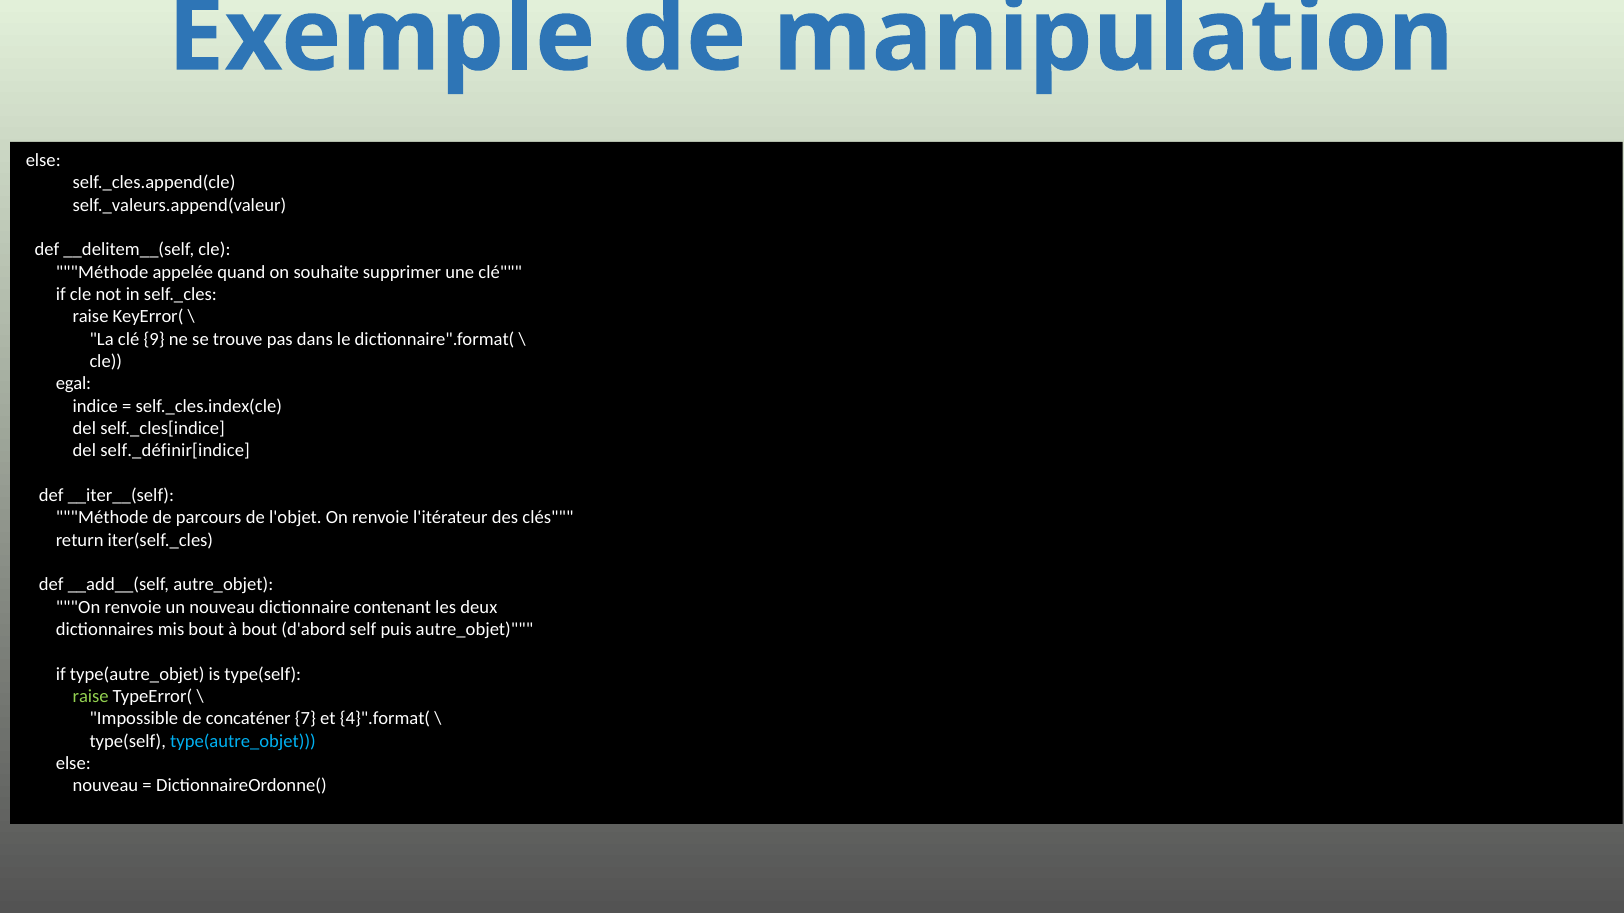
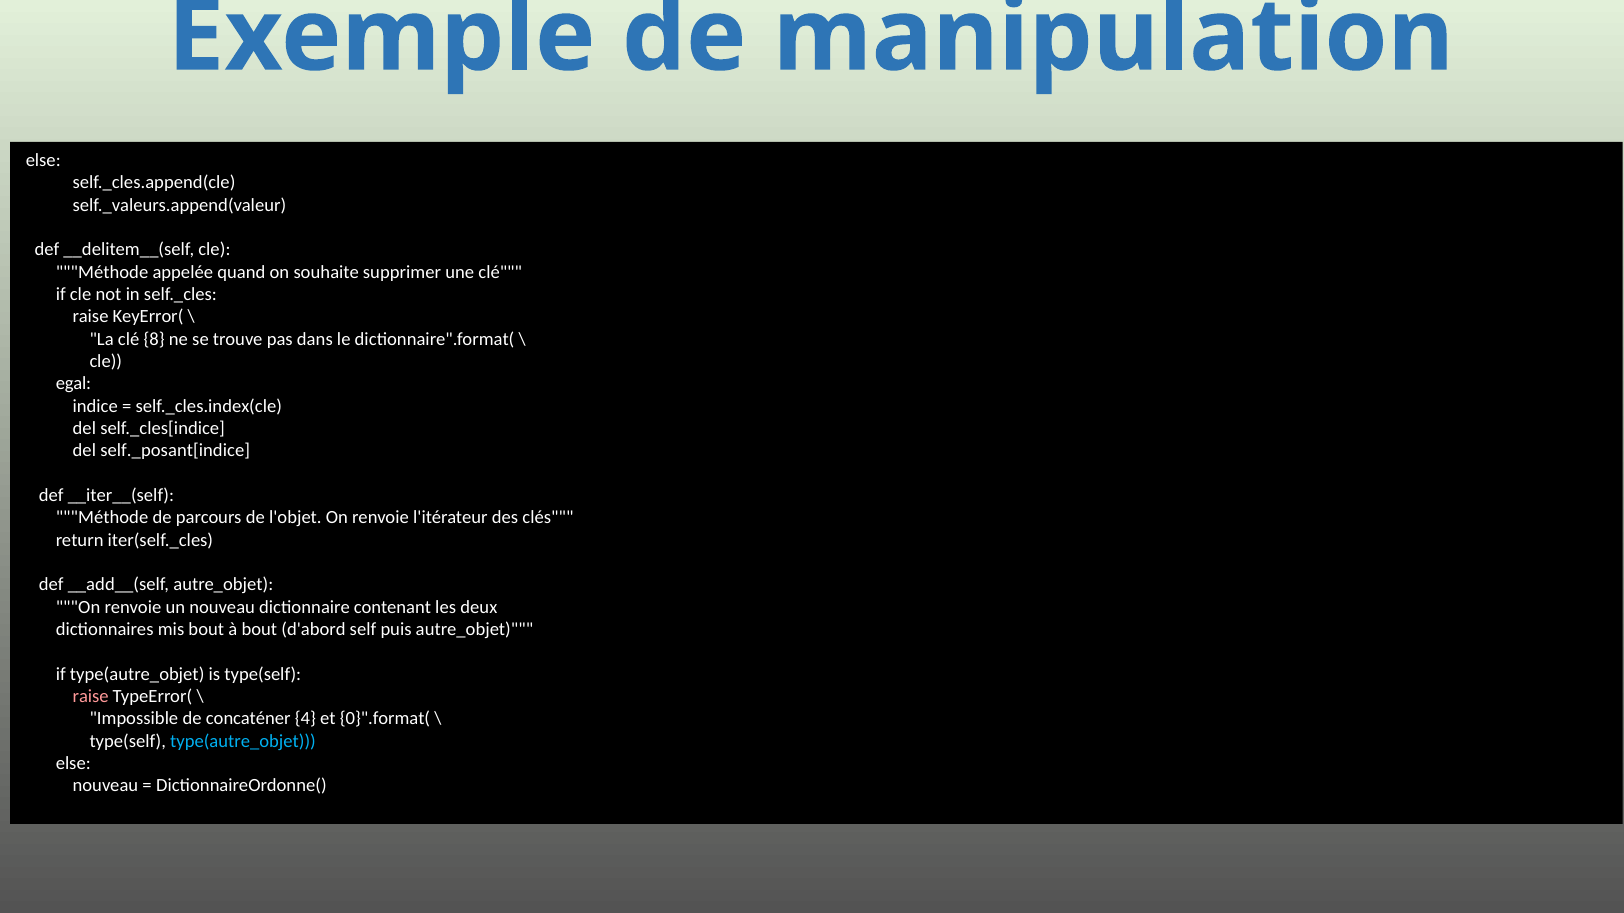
9: 9 -> 8 (154, 339)
self._définir[indice: self._définir[indice -> self._posant[indice (175, 451)
raise colour: light green -> pink (91, 697)
7: 7 -> 4 (305, 719)
4}".format(: 4}".format( -> 0}".format( (385, 719)
